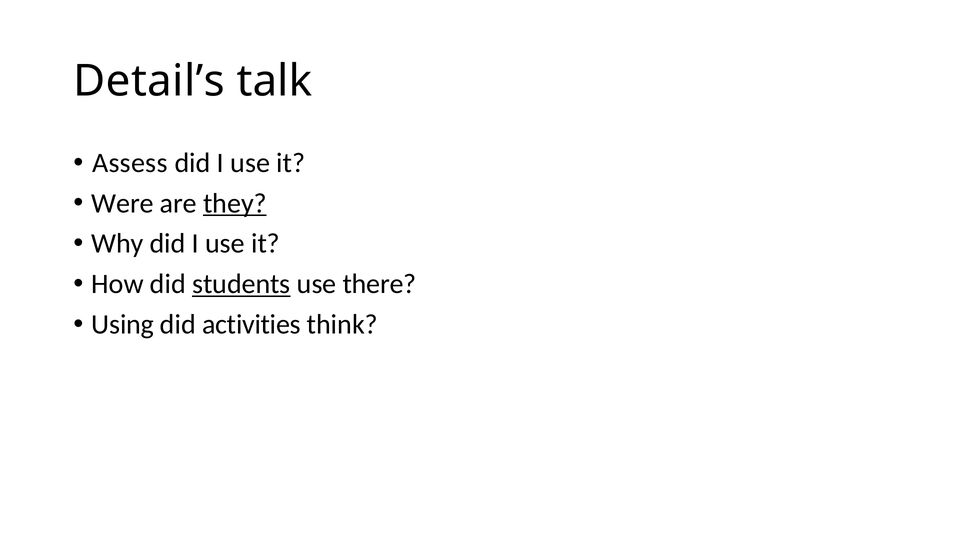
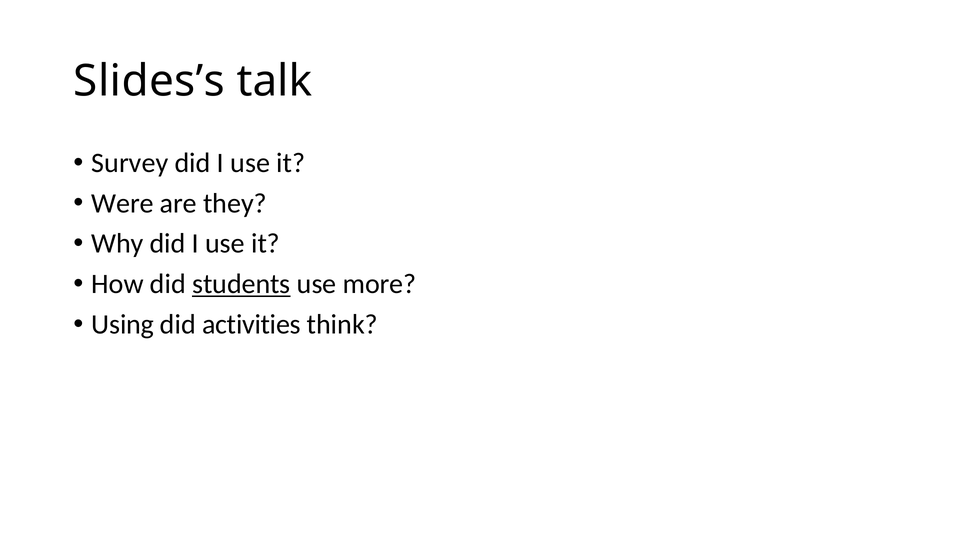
Detail’s: Detail’s -> Slides’s (149, 81)
Assess: Assess -> Survey (130, 163)
they underline: present -> none (235, 203)
there: there -> more (380, 284)
